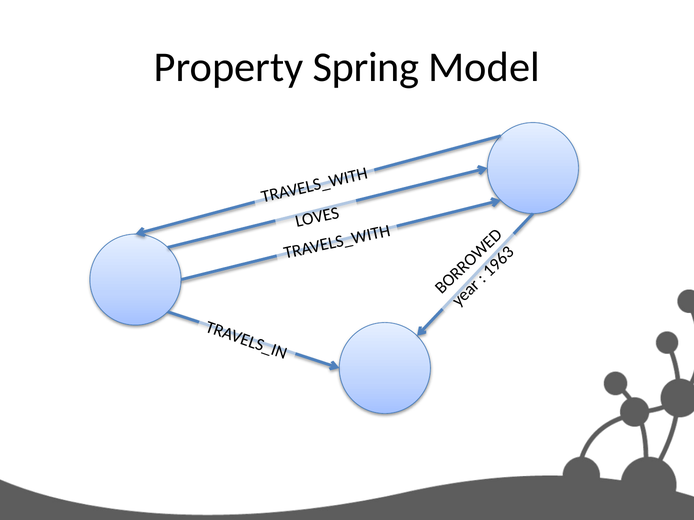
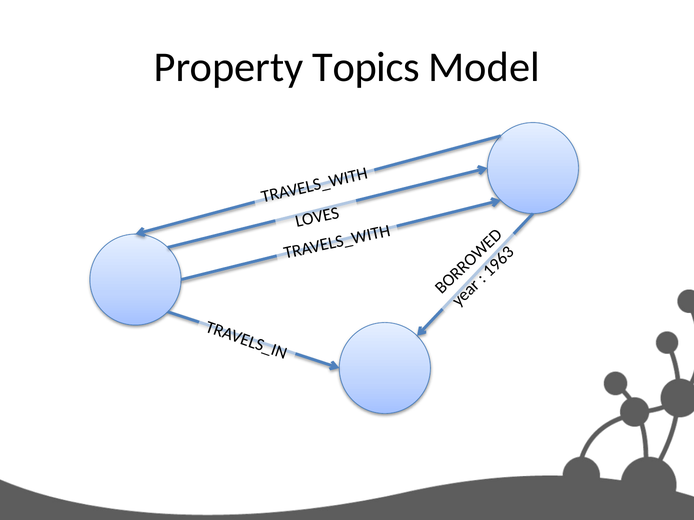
Spring: Spring -> Topics (366, 67)
